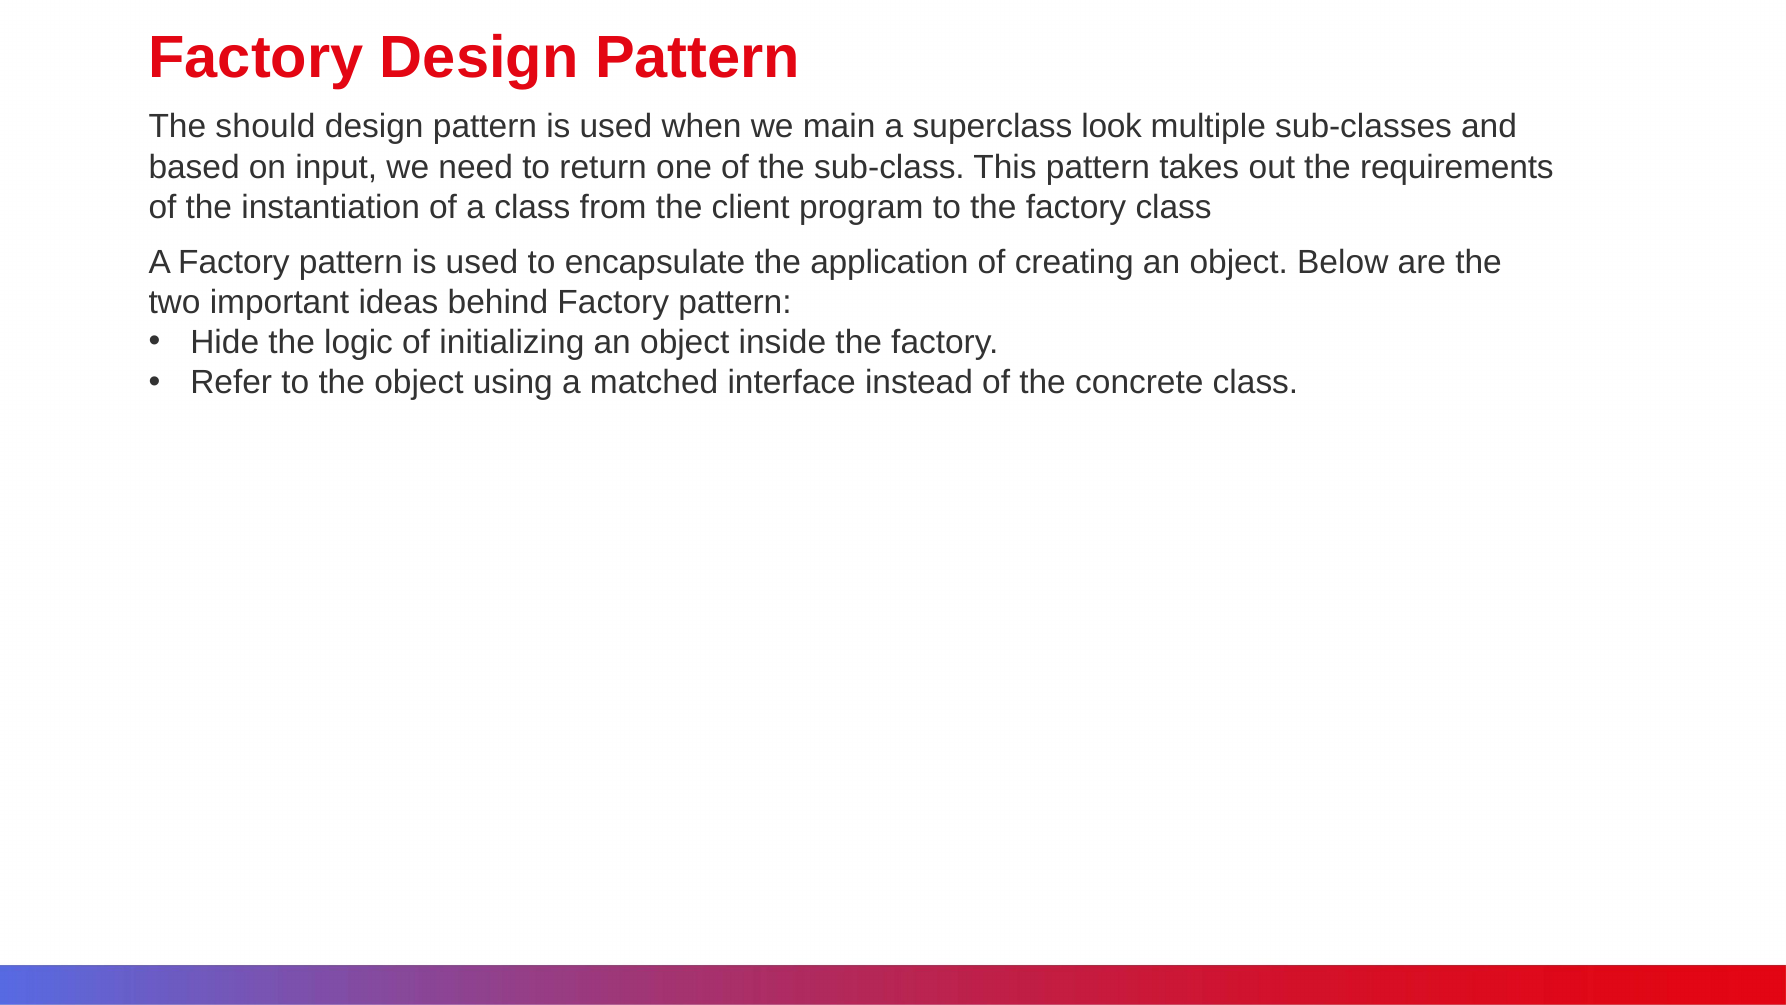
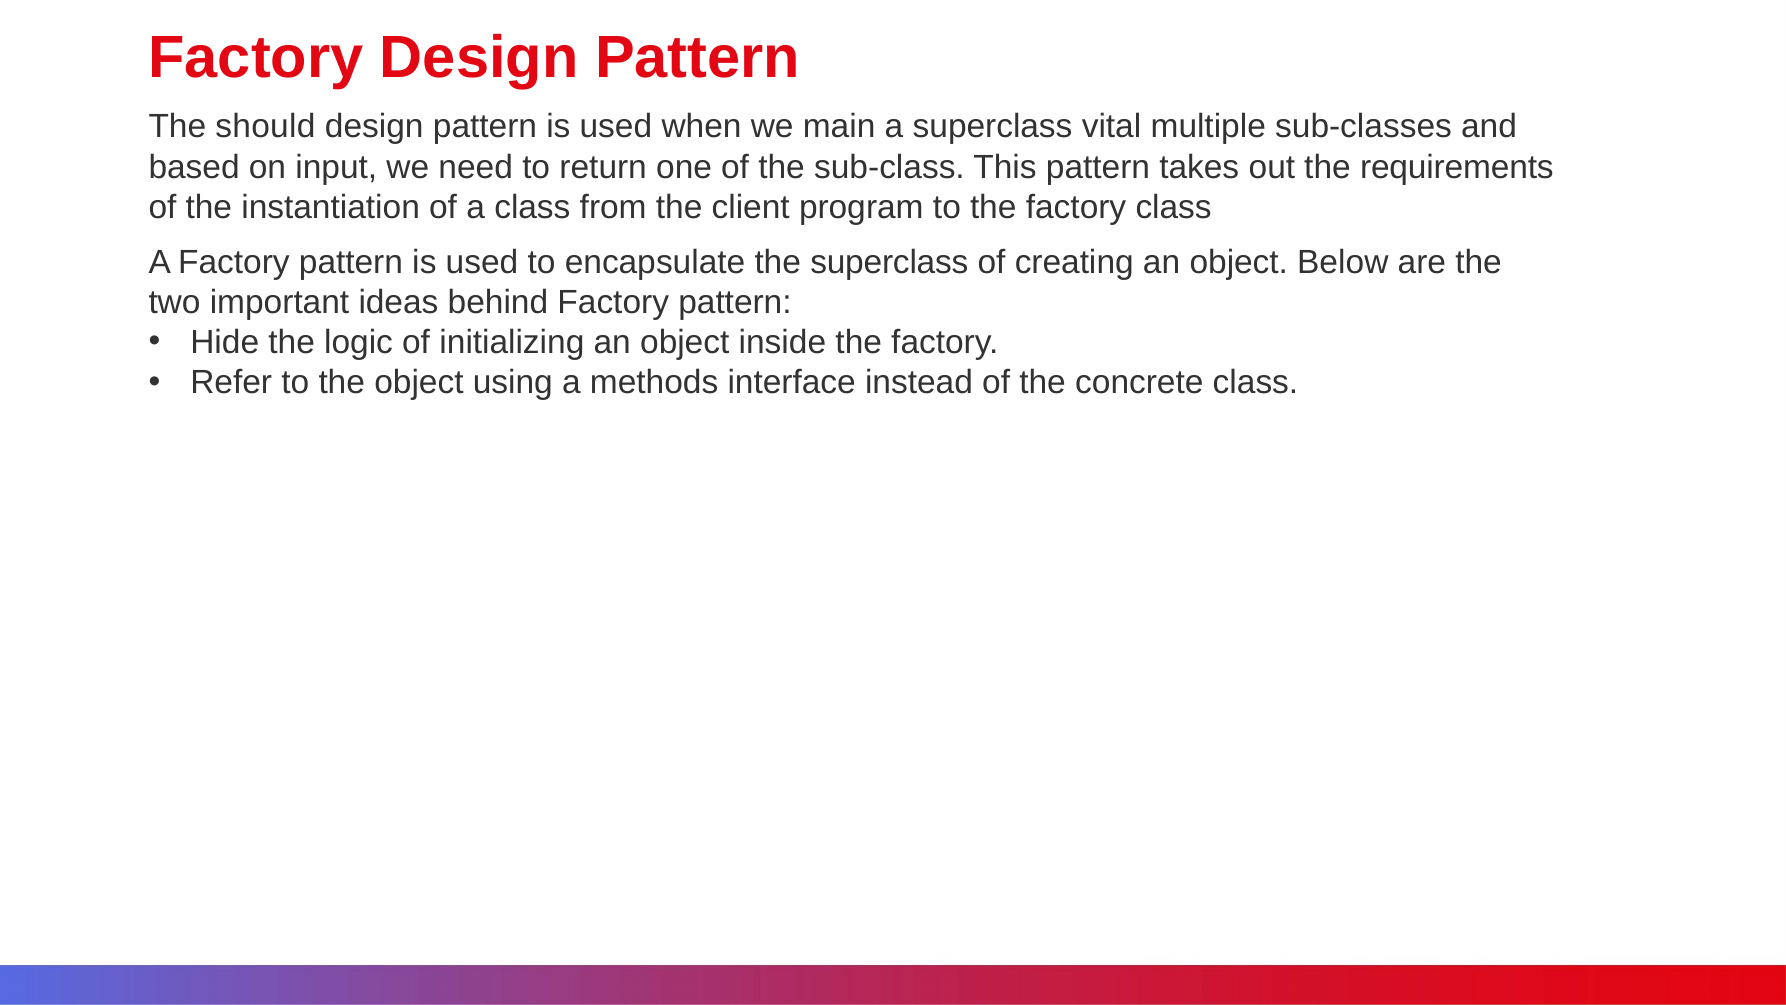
look: look -> vital (1112, 127)
the application: application -> superclass (889, 262)
matched: matched -> methods (654, 383)
